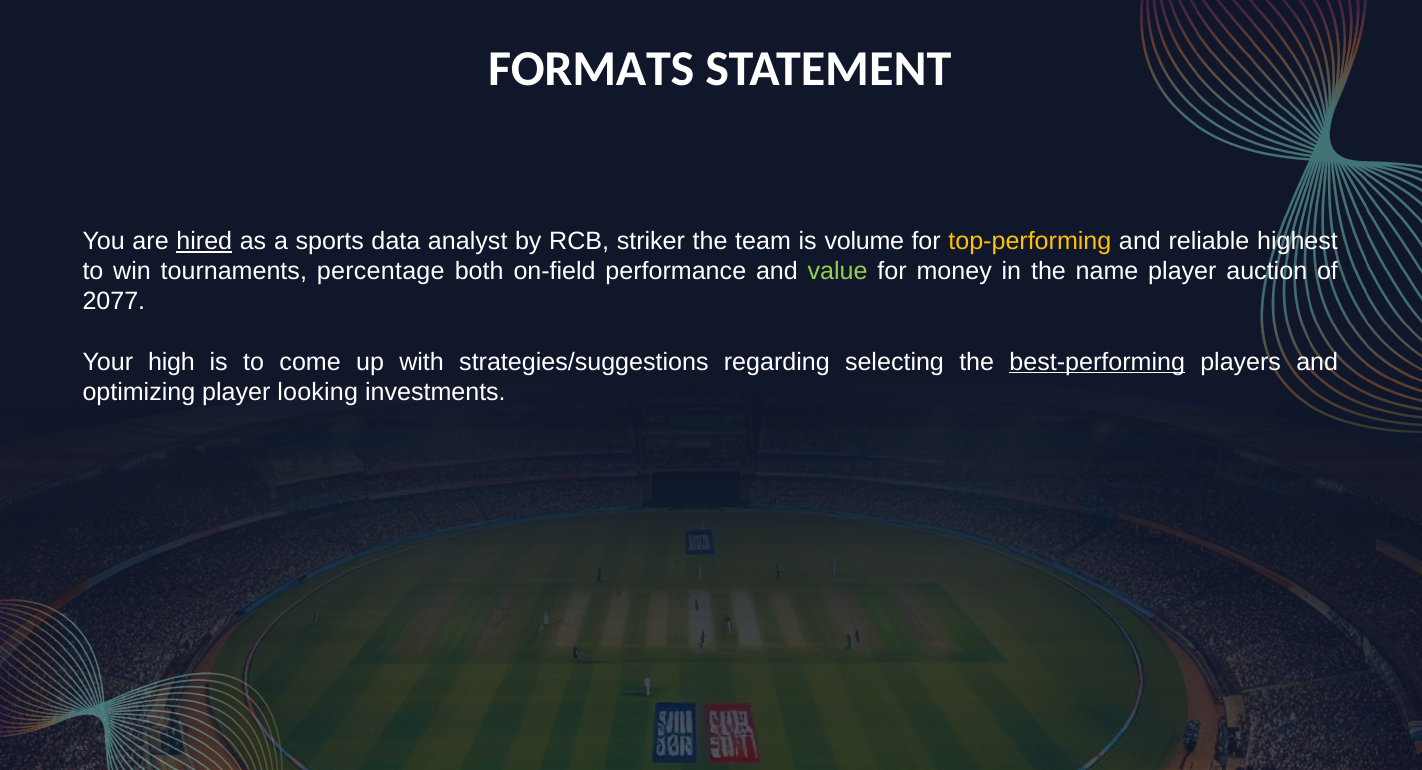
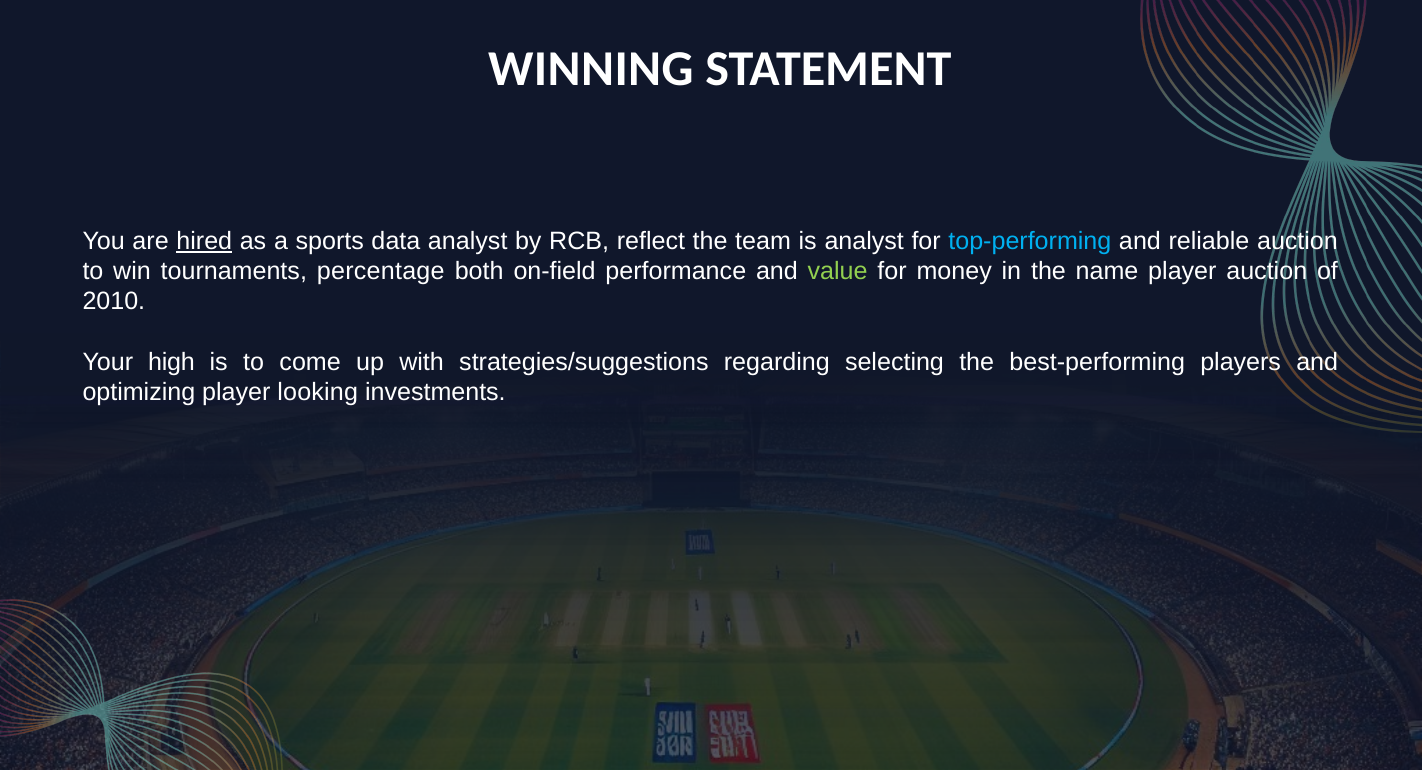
FORMATS: FORMATS -> WINNING (591, 69)
striker: striker -> reflect (651, 241)
is volume: volume -> analyst (864, 241)
top-performing colour: yellow -> light blue (1030, 241)
reliable highest: highest -> auction (1297, 241)
2077: 2077 -> 2010 (114, 302)
best-performing underline: present -> none (1097, 362)
